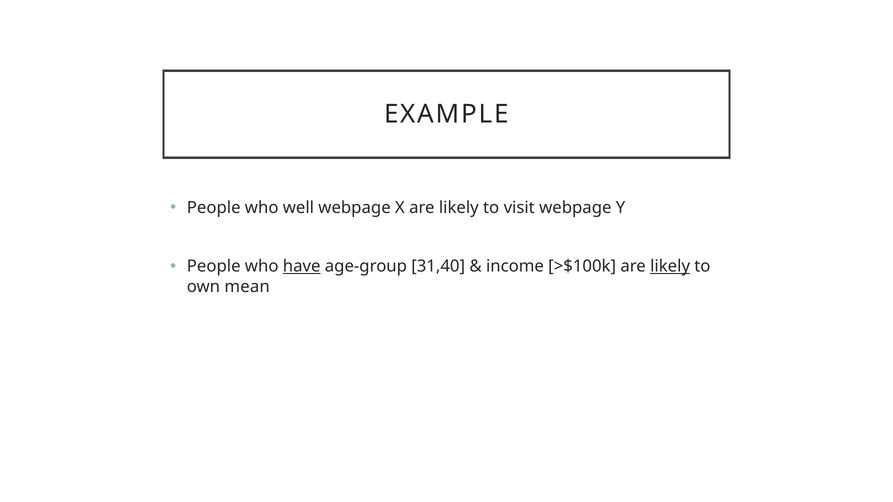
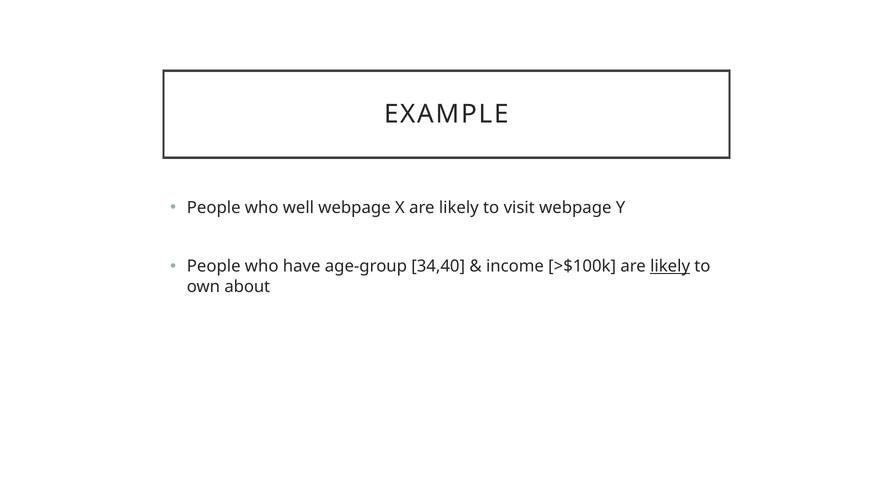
have underline: present -> none (302, 267)
31,40: 31,40 -> 34,40 (438, 267)
mean: mean -> about (247, 287)
